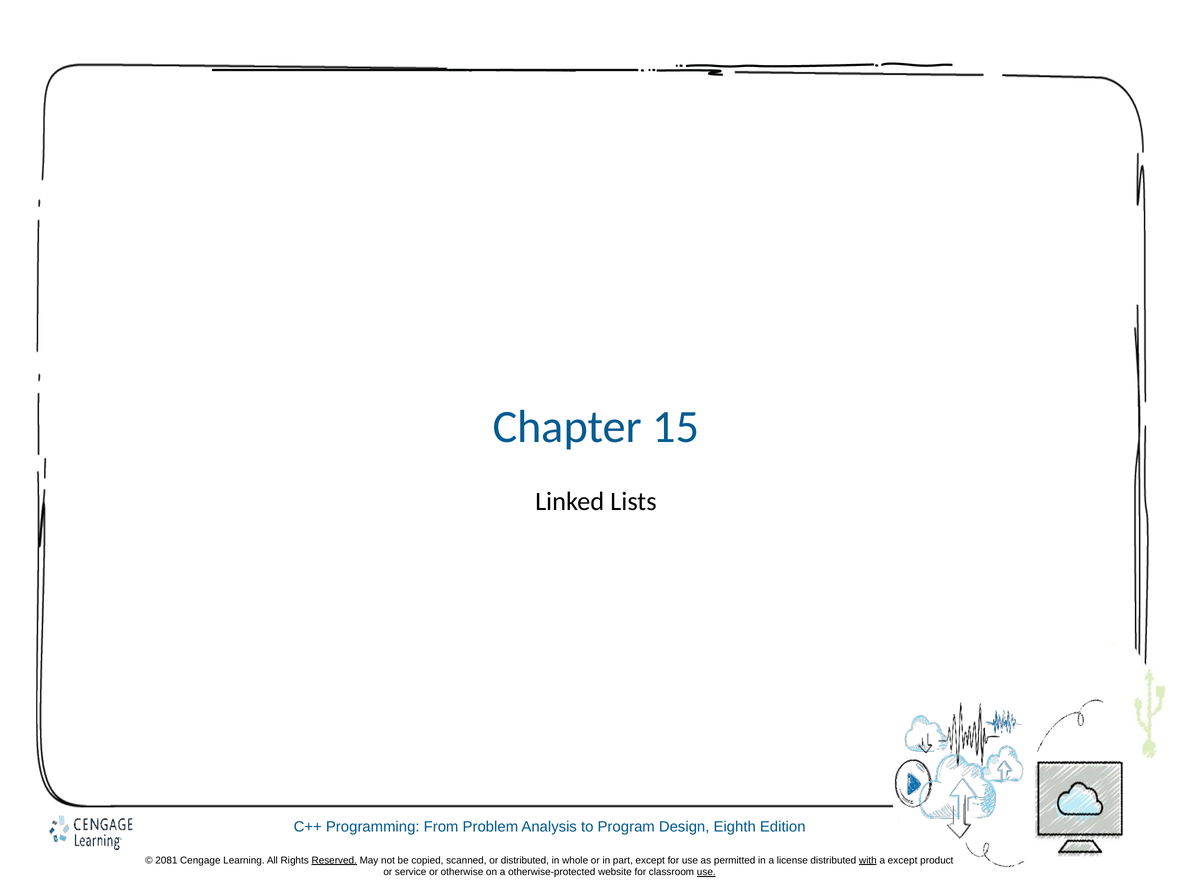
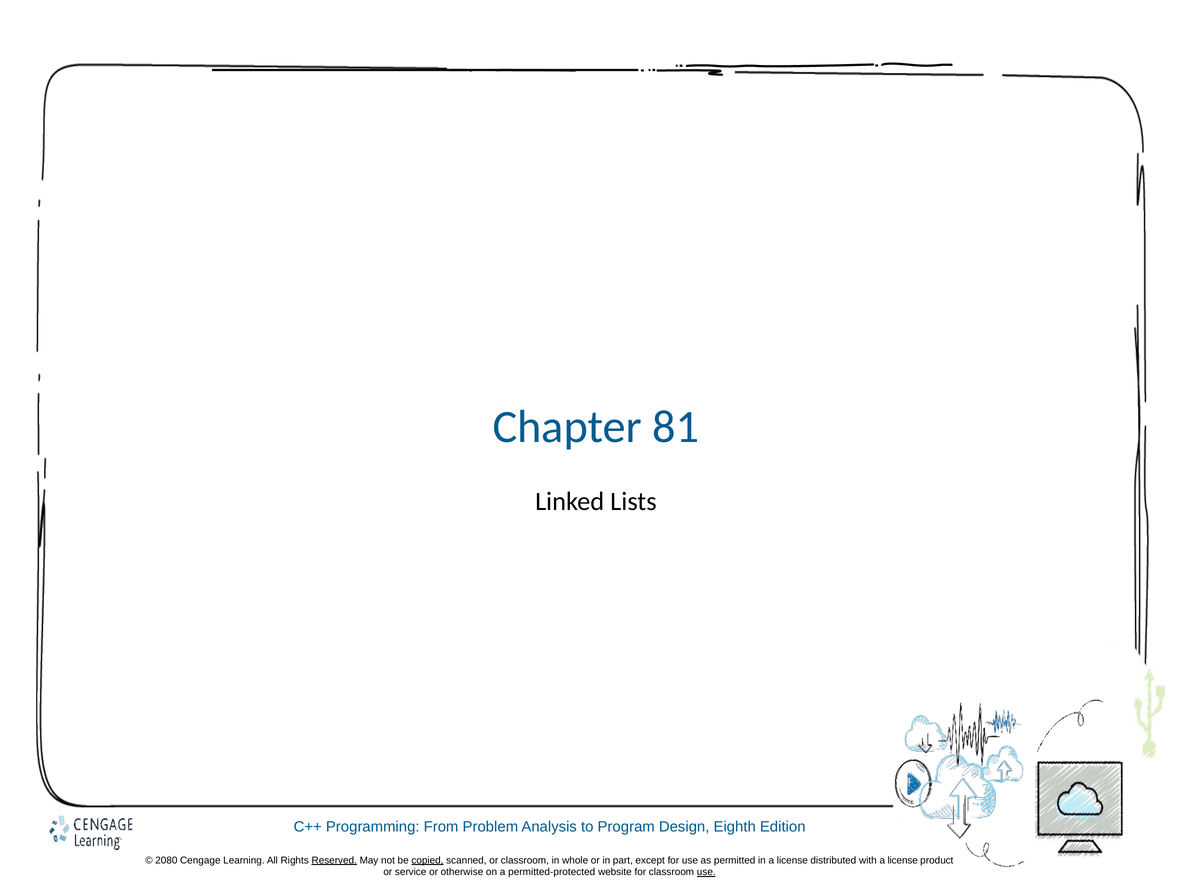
15: 15 -> 81 (676, 427)
2081: 2081 -> 2080 (166, 860)
copied underline: none -> present (427, 860)
or distributed: distributed -> classroom (525, 860)
with underline: present -> none (868, 860)
except: except -> license (903, 860)
otherwise-protected: otherwise-protected -> permitted-protected (552, 872)
